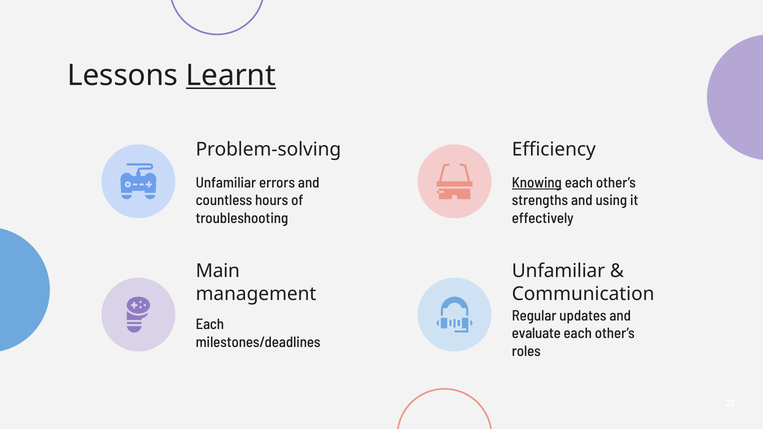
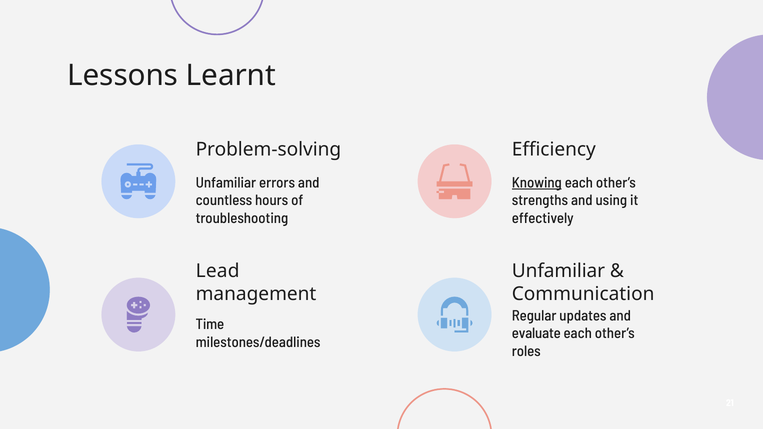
Learnt underline: present -> none (231, 76)
Main: Main -> Lead (218, 271)
Each: Each -> Time (210, 325)
